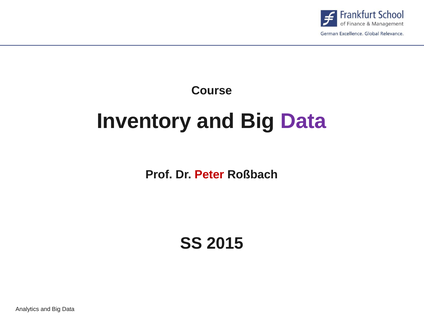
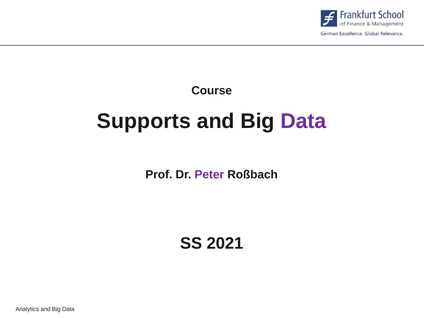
Inventory: Inventory -> Supports (144, 121)
Peter colour: red -> purple (209, 175)
2015: 2015 -> 2021 (225, 243)
